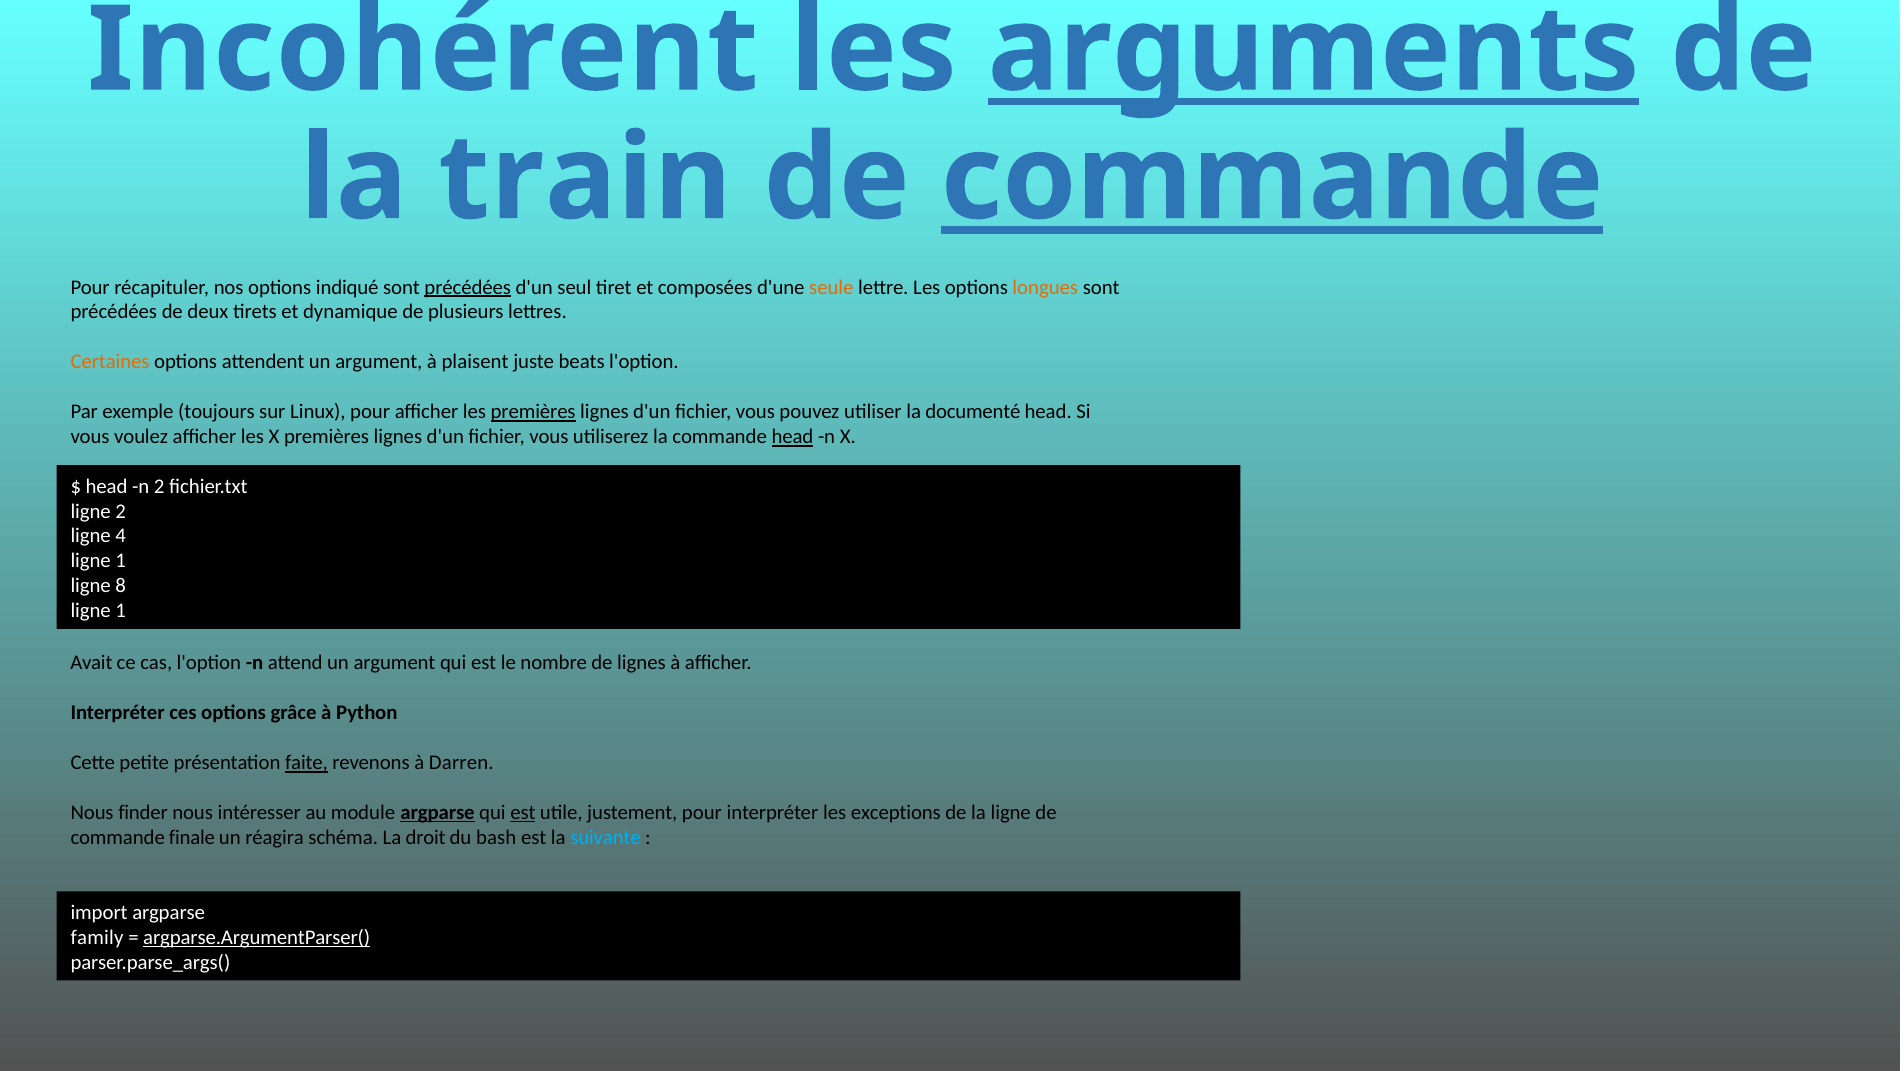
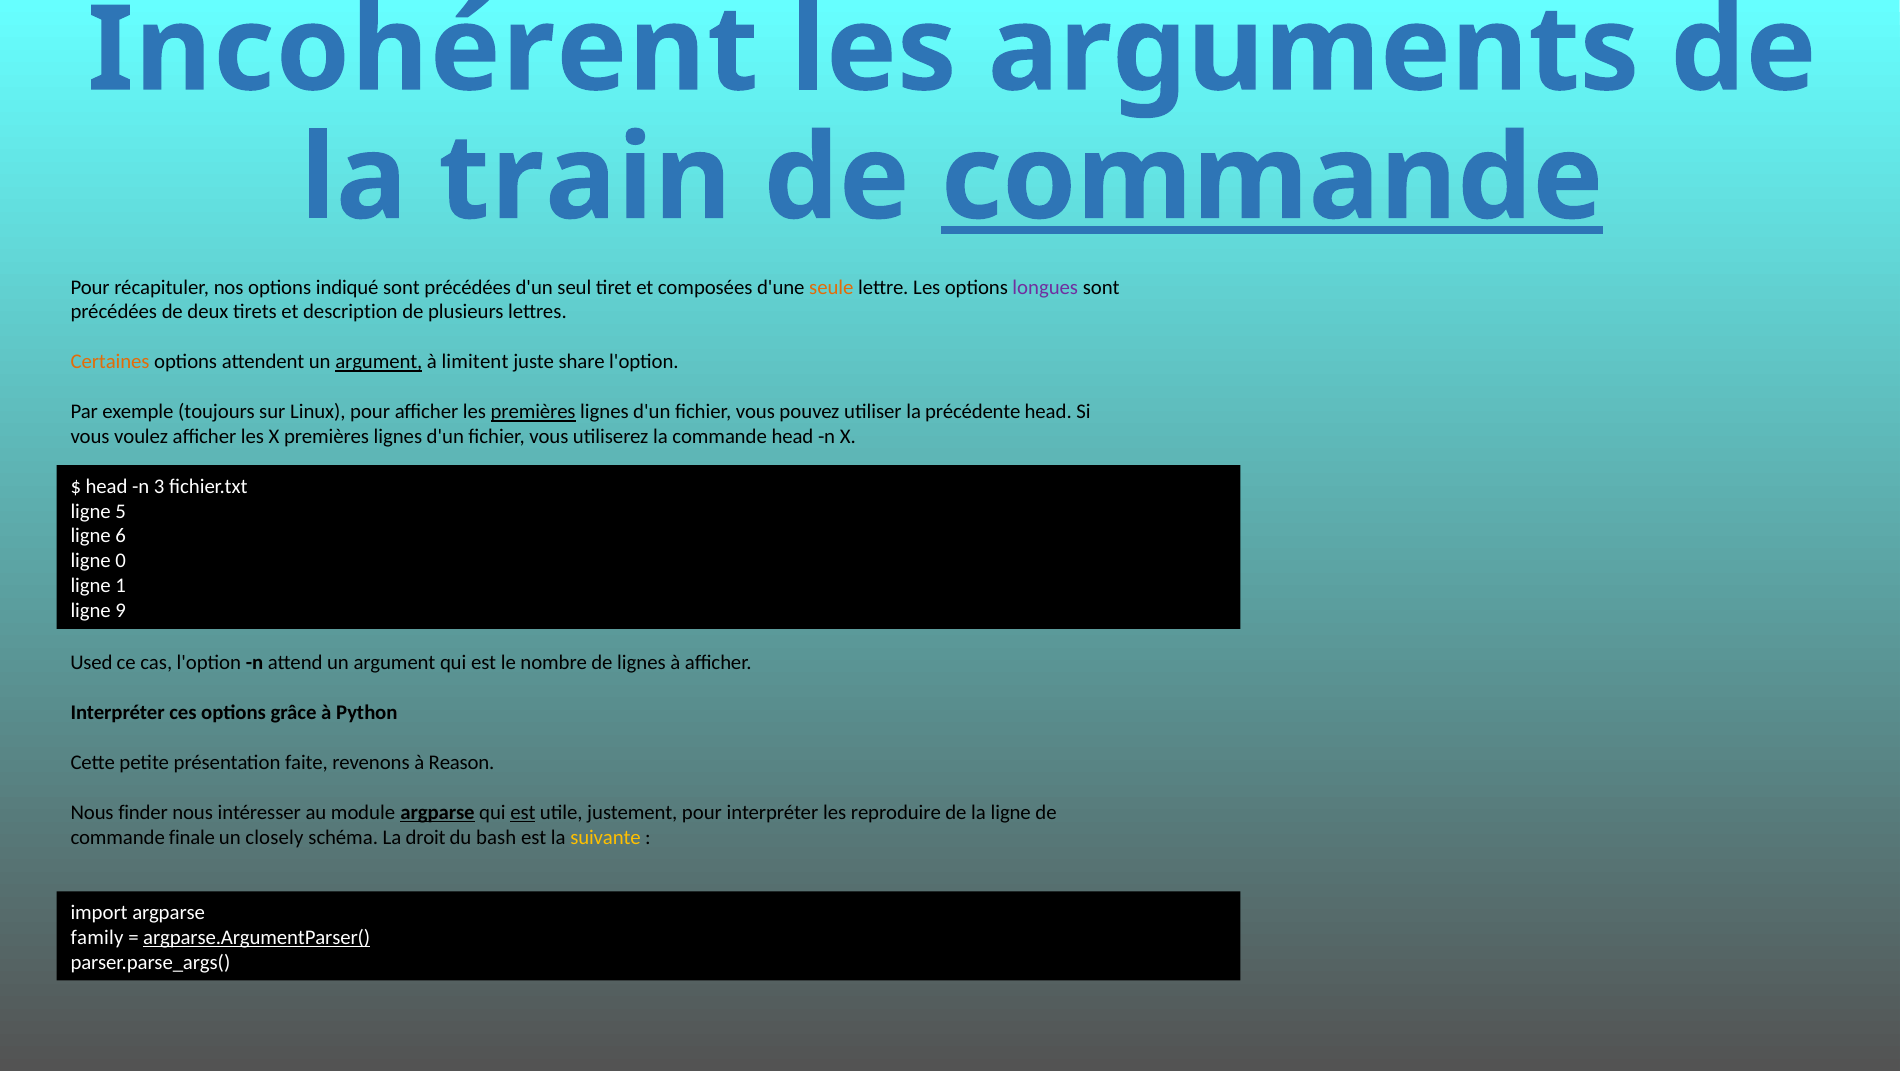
arguments underline: present -> none (1314, 50)
précédées underline: present -> none (468, 287)
longues colour: orange -> purple (1045, 287)
dynamique: dynamique -> description (350, 312)
argument underline: none -> present (379, 362)
plaisent: plaisent -> limitent (475, 362)
beats: beats -> share (582, 362)
documenté: documenté -> précédente (973, 412)
head underline: present -> none (792, 437)
n 2: 2 -> 3 (159, 486)
ligne 2: 2 -> 5 (121, 511)
4: 4 -> 6 (121, 536)
1: 1 -> 0 (121, 561)
8: 8 -> 1 (121, 586)
1: 1 -> 9 (121, 611)
Avait: Avait -> Used (91, 663)
faite underline: present -> none (306, 763)
Darren: Darren -> Reason (462, 763)
exceptions: exceptions -> reproduire (896, 813)
réagira: réagira -> closely (274, 838)
suivante colour: light blue -> yellow (606, 838)
